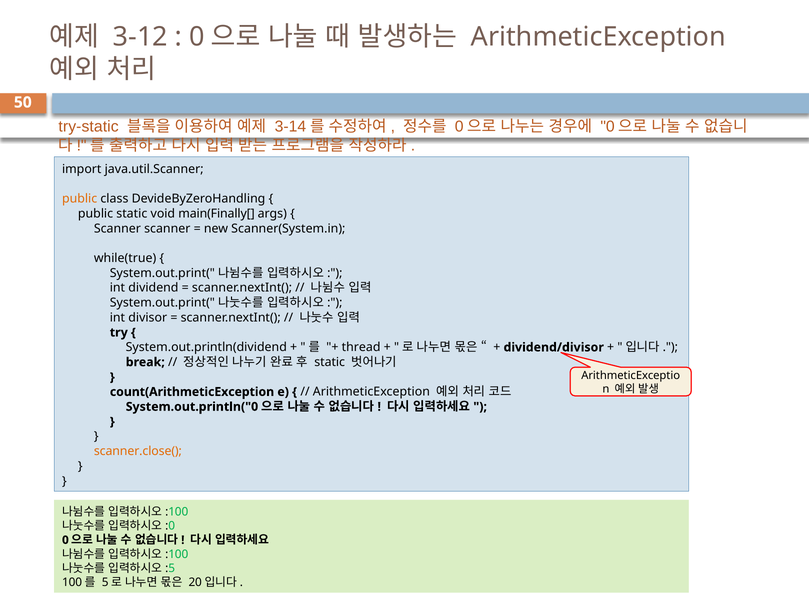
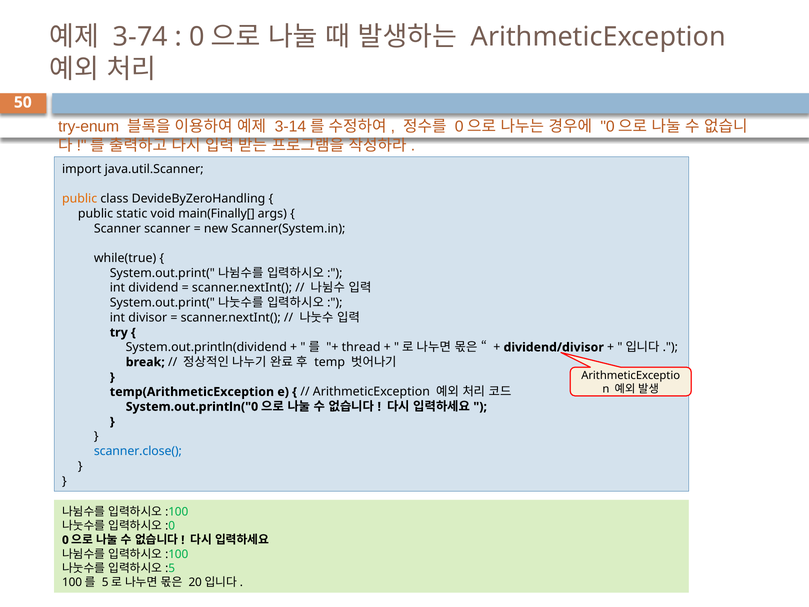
3-12: 3-12 -> 3-74 (140, 37)
try-static: try-static -> try-enum (89, 127)
static: static -> temp (330, 362)
count(ArithmeticException: count(ArithmeticException -> temp(ArithmeticException (192, 392)
scanner.close( colour: orange -> blue (138, 451)
